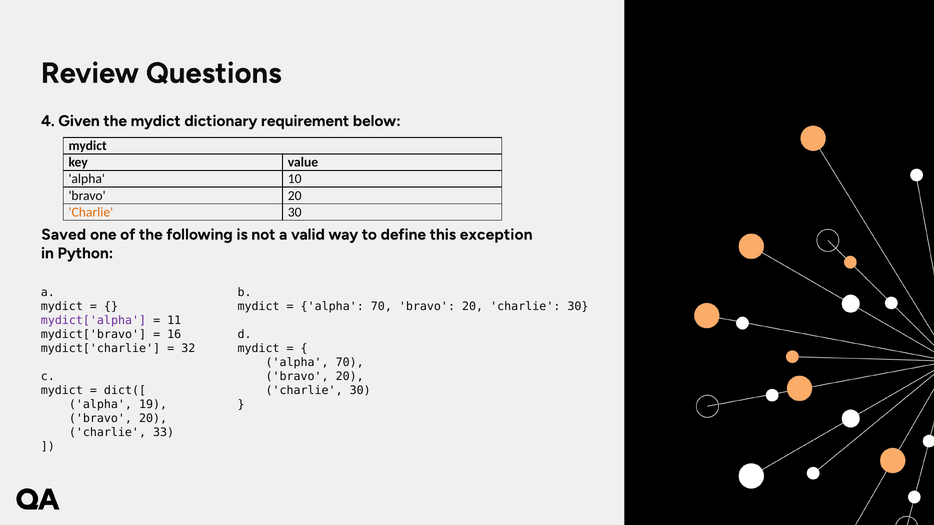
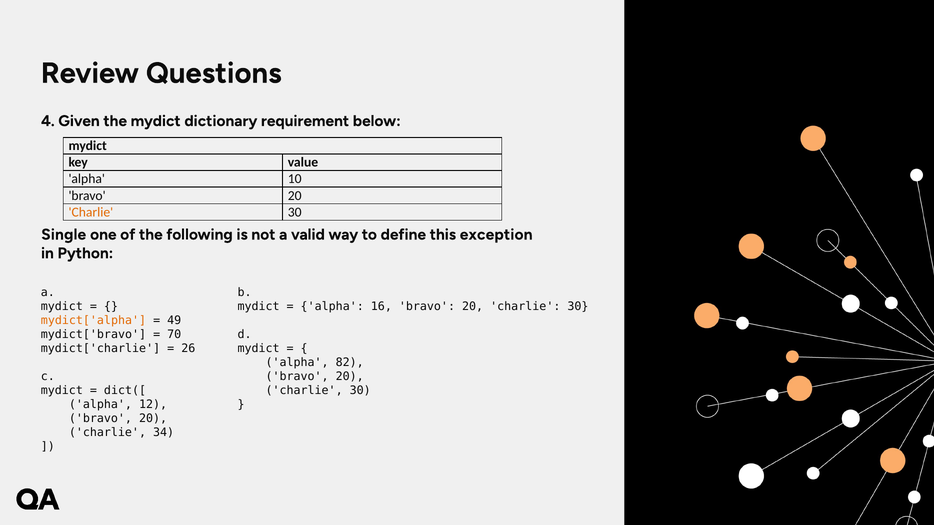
Saved: Saved -> Single (64, 235)
70: 70 -> 16 (381, 307)
mydict['alpha colour: purple -> orange (93, 321)
11: 11 -> 49 (174, 321)
16: 16 -> 70 (174, 335)
32: 32 -> 26 (188, 349)
70: 70 -> 82 (350, 363)
19: 19 -> 12 (153, 405)
33: 33 -> 34 (164, 433)
